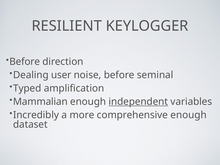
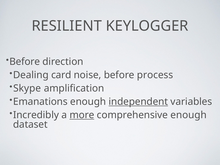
user: user -> card (61, 75)
seminal: seminal -> process (155, 75)
Typed: Typed -> Skype (27, 88)
Mammalian: Mammalian -> Emanations (40, 102)
more underline: none -> present (82, 115)
